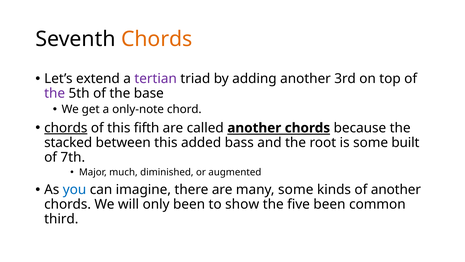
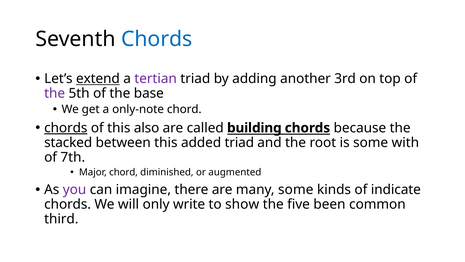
Chords colour: orange -> blue (157, 39)
extend underline: none -> present (98, 79)
fifth: fifth -> also (147, 128)
called another: another -> building (254, 128)
added bass: bass -> triad (239, 142)
built: built -> with (405, 142)
Major much: much -> chord (124, 172)
you colour: blue -> purple (75, 189)
of another: another -> indicate (396, 189)
only been: been -> write (189, 204)
